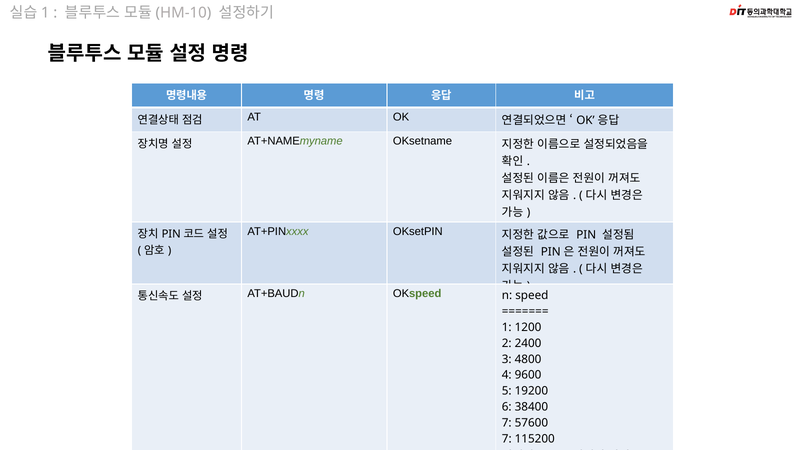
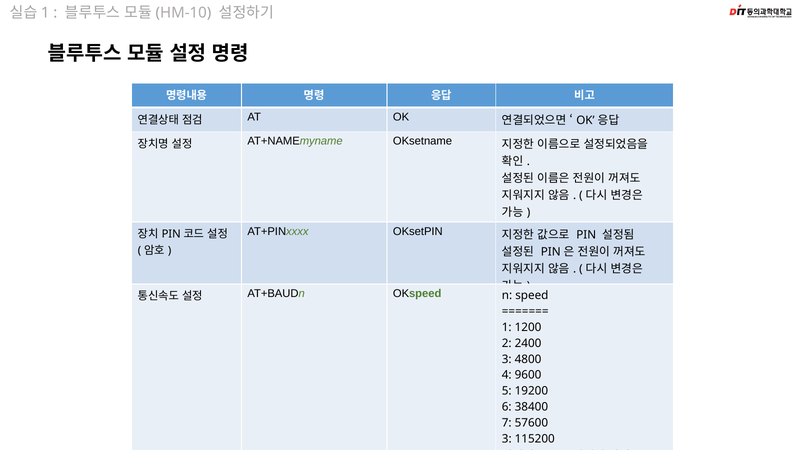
7: 7 -> 3 (507, 439)
